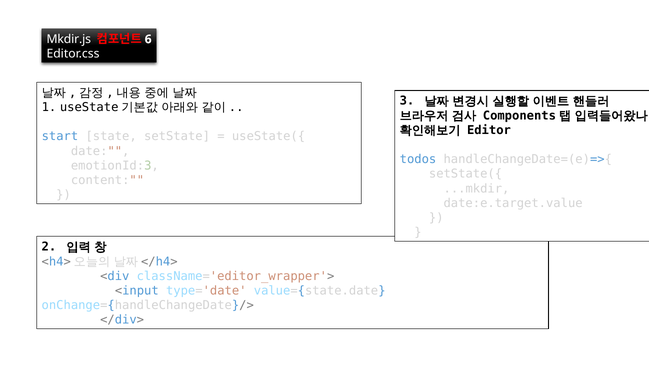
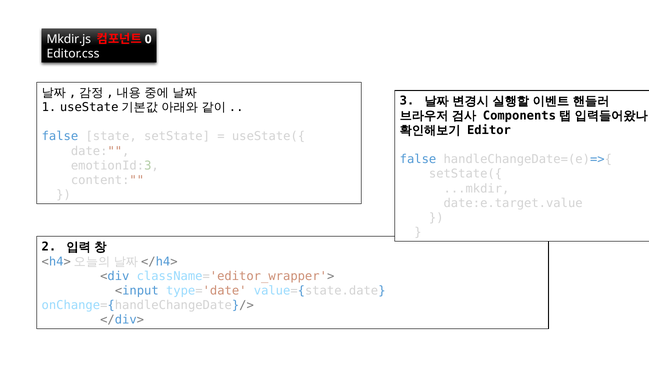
6: 6 -> 0 (148, 39)
start: start -> false (60, 136)
todos: todos -> false (418, 159)
